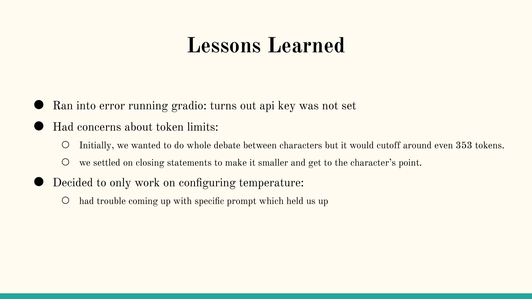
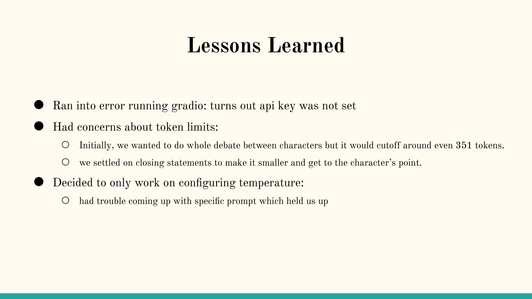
353: 353 -> 351 (464, 145)
